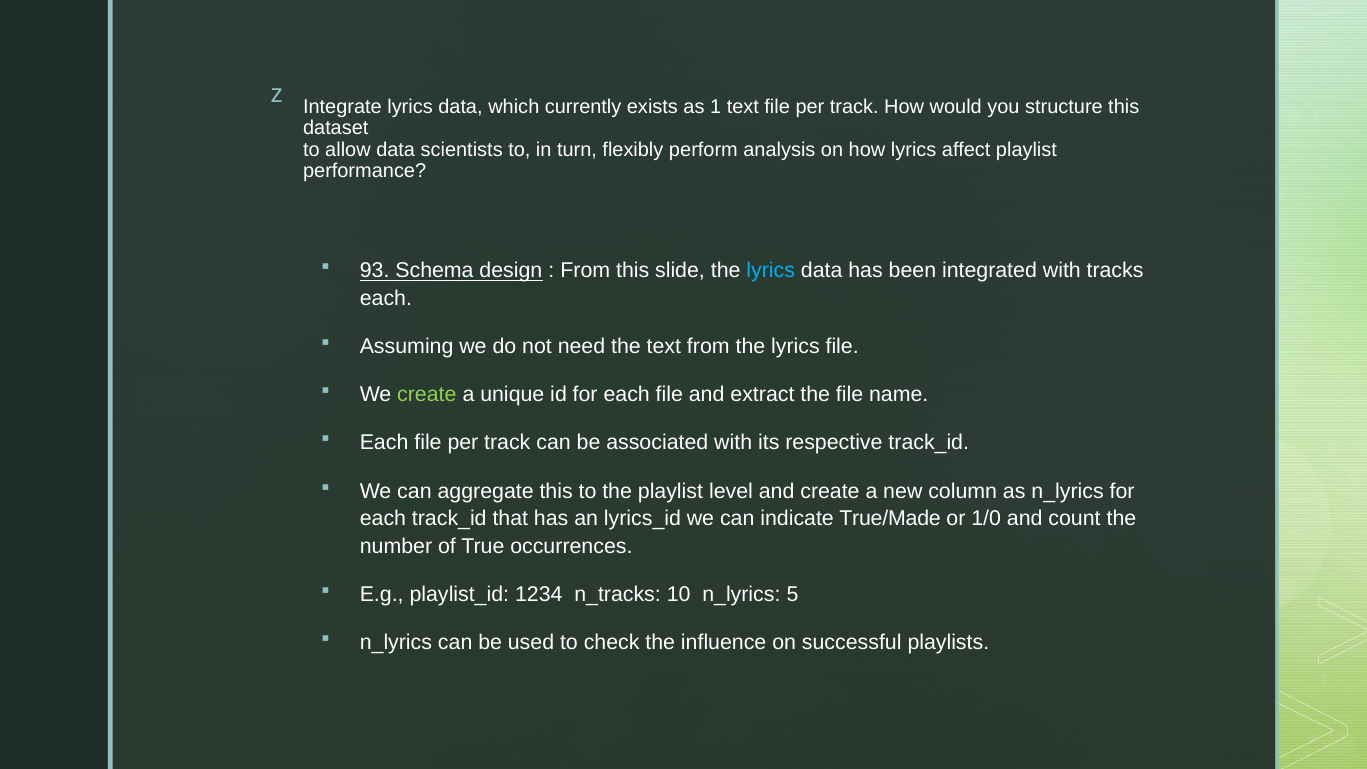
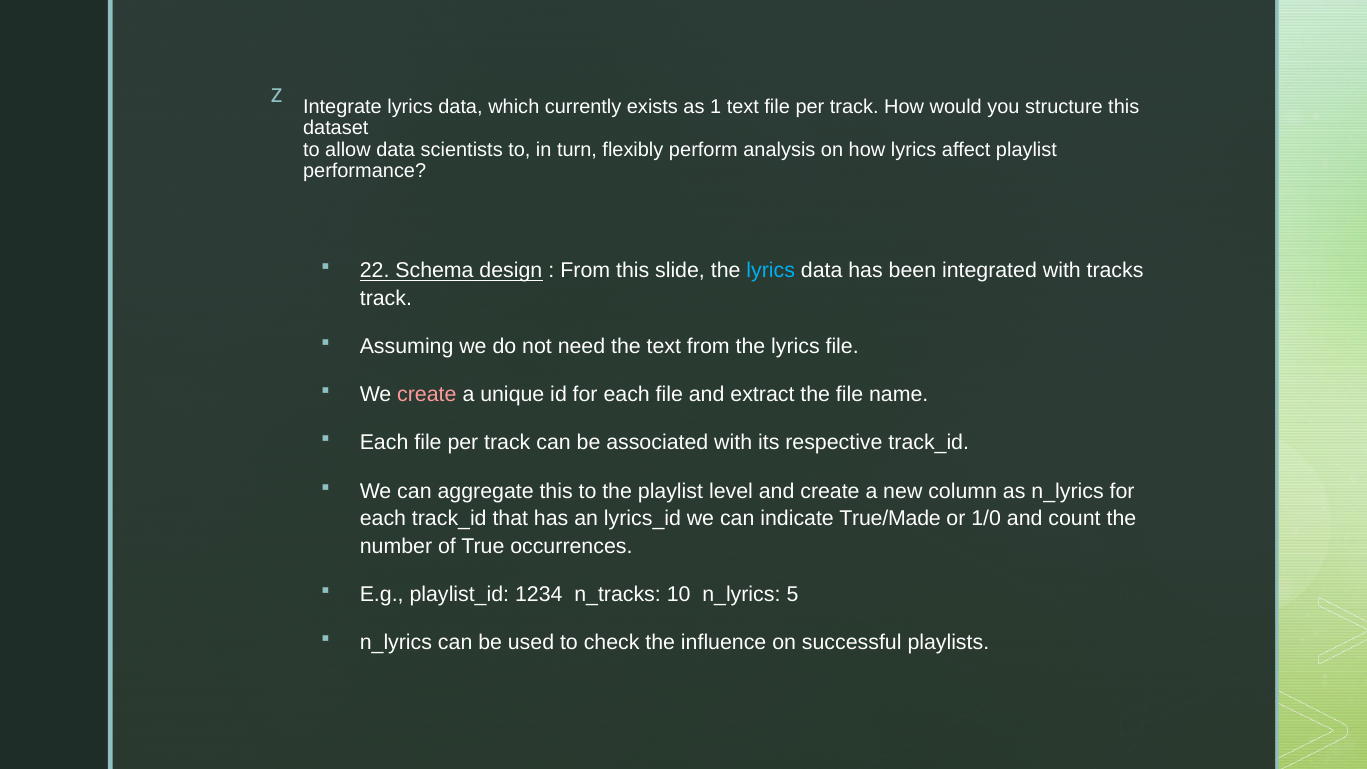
93: 93 -> 22 (375, 271)
each: each -> track (386, 299)
create colour: light green -> pink (427, 395)
